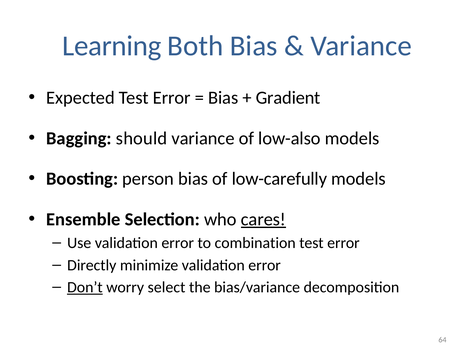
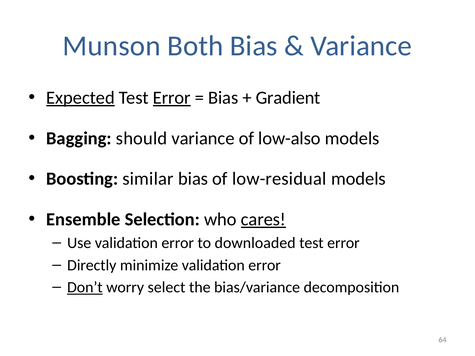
Learning: Learning -> Munson (112, 46)
Expected underline: none -> present (81, 98)
Error underline: none -> present (172, 98)
person: person -> similar (148, 179)
low-carefully: low-carefully -> low-residual (279, 179)
combination: combination -> downloaded (255, 243)
